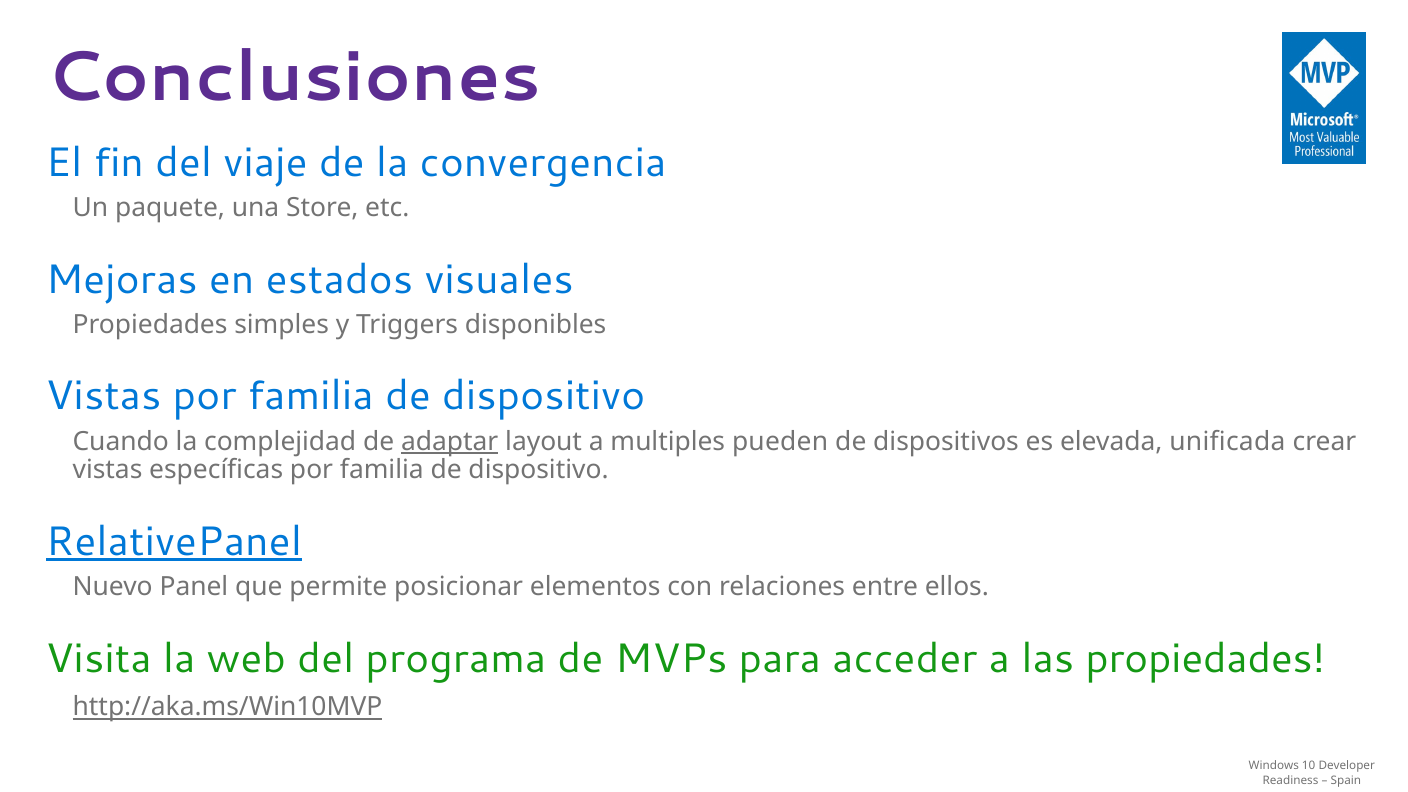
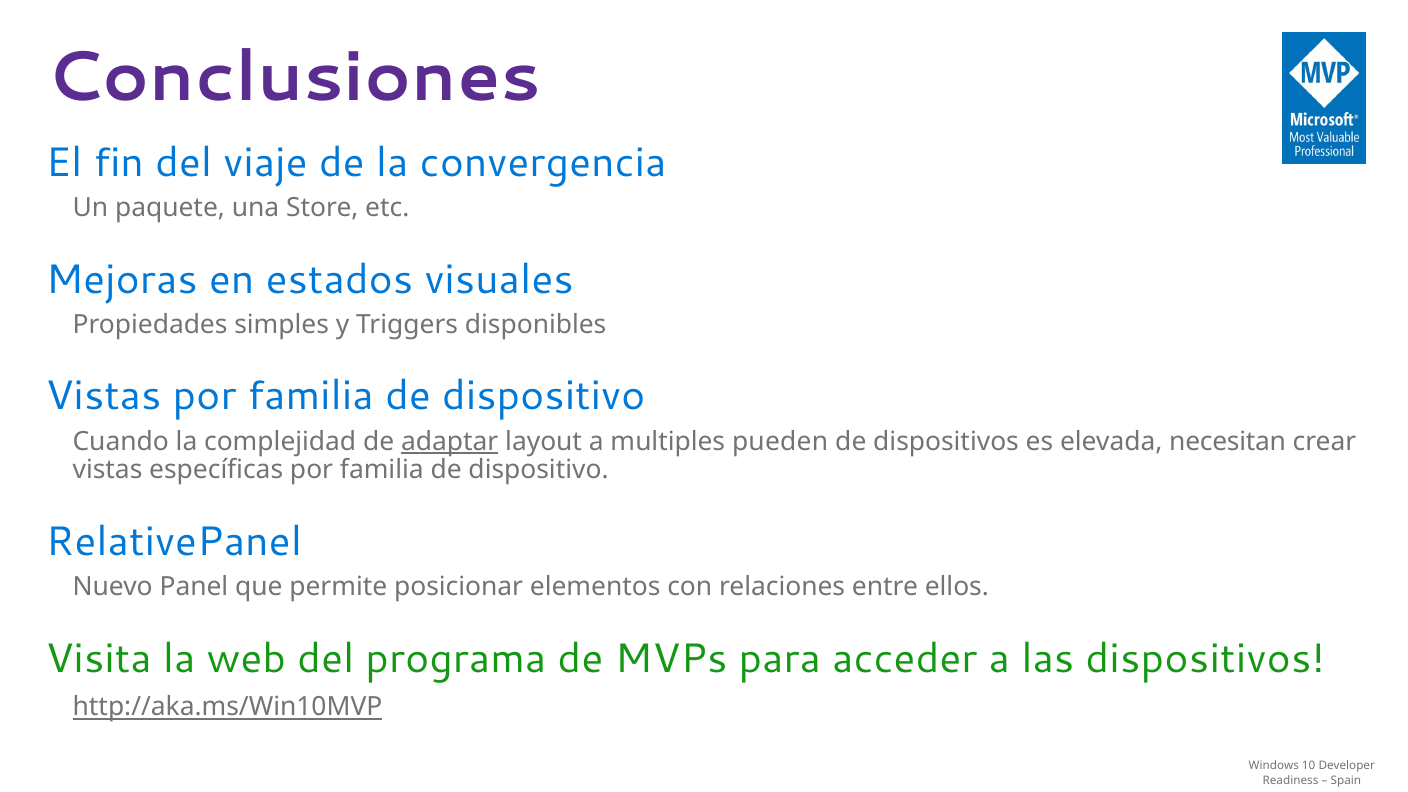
unificada: unificada -> necesitan (1228, 442)
RelativePanel underline: present -> none (174, 542)
las propiedades: propiedades -> dispositivos (1205, 659)
